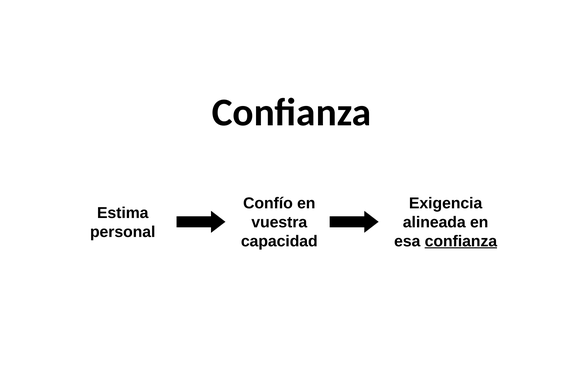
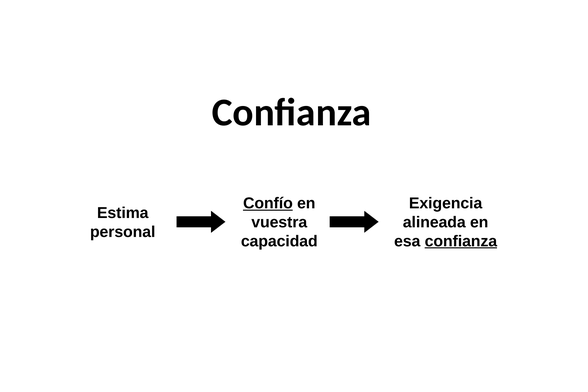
Confío underline: none -> present (268, 203)
